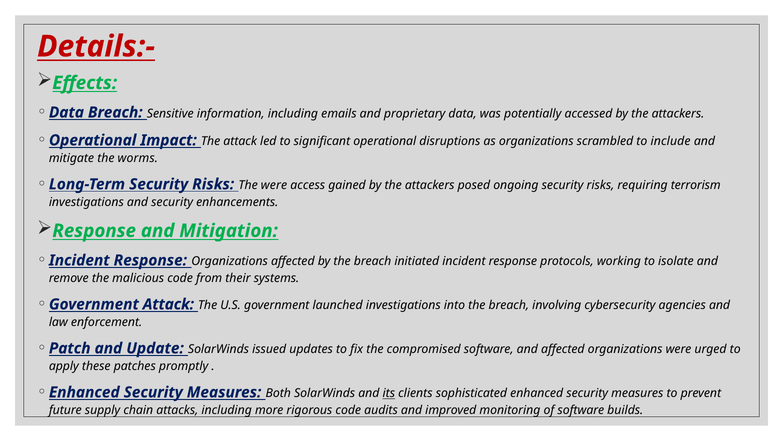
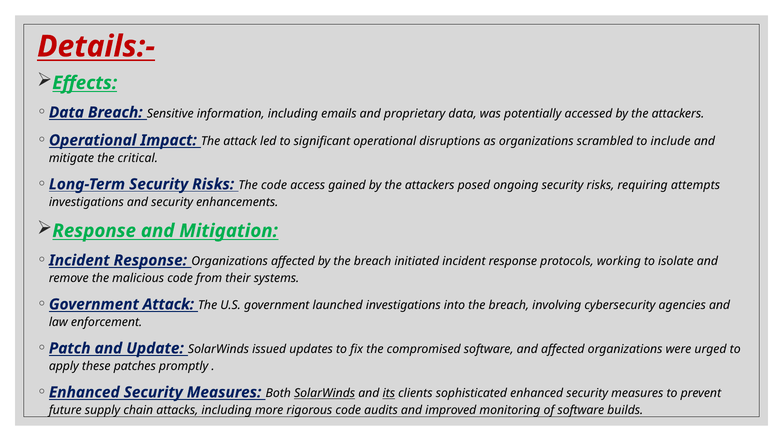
worms: worms -> critical (138, 158)
The were: were -> code (274, 185)
terrorism: terrorism -> attempts (696, 185)
SolarWinds underline: none -> present (325, 393)
